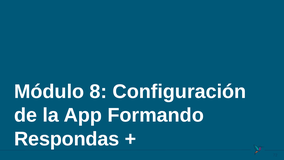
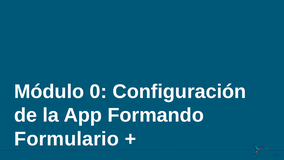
8: 8 -> 0 (98, 91)
Respondas: Respondas -> Formulario (67, 139)
